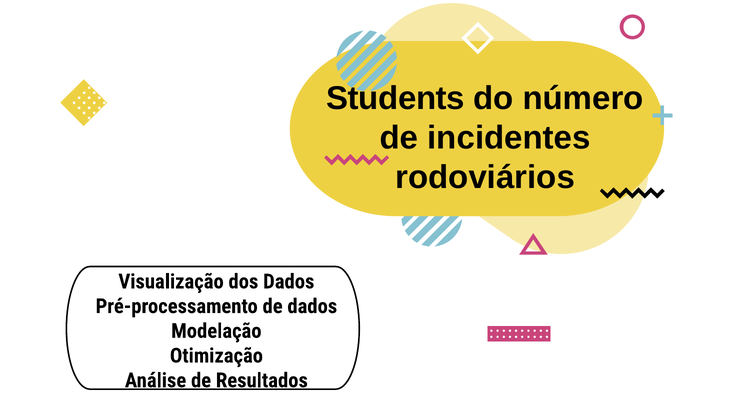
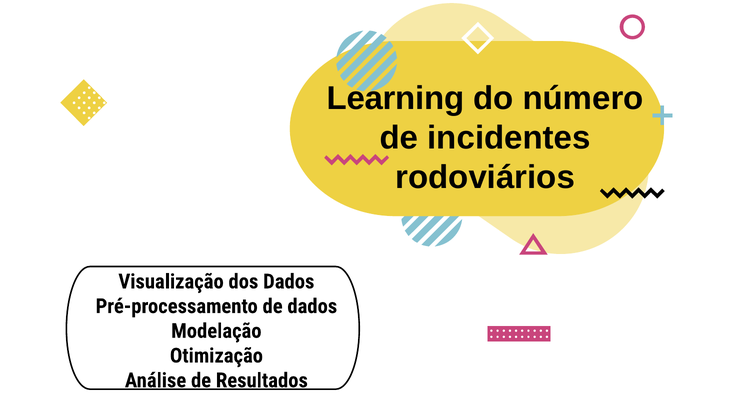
Students: Students -> Learning (395, 98)
